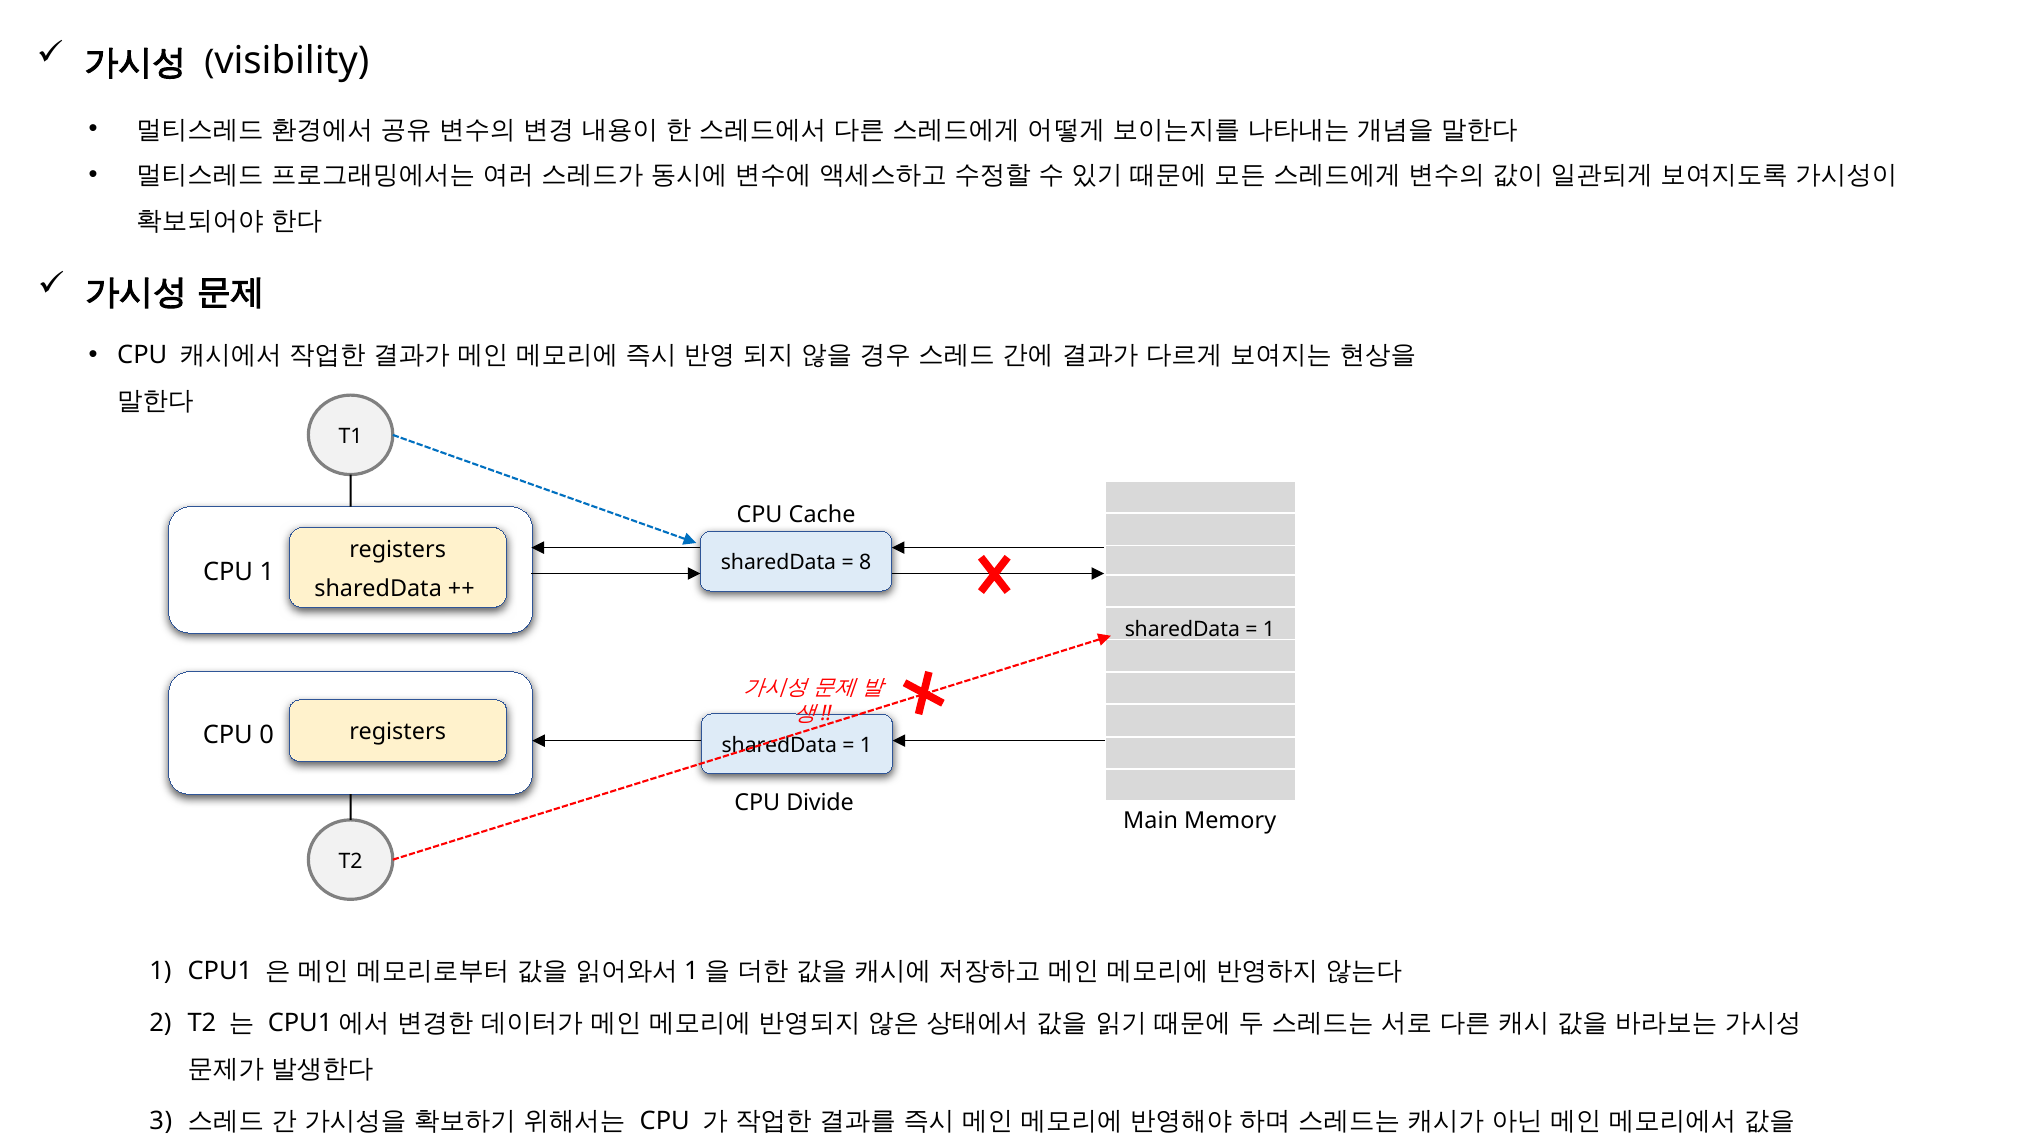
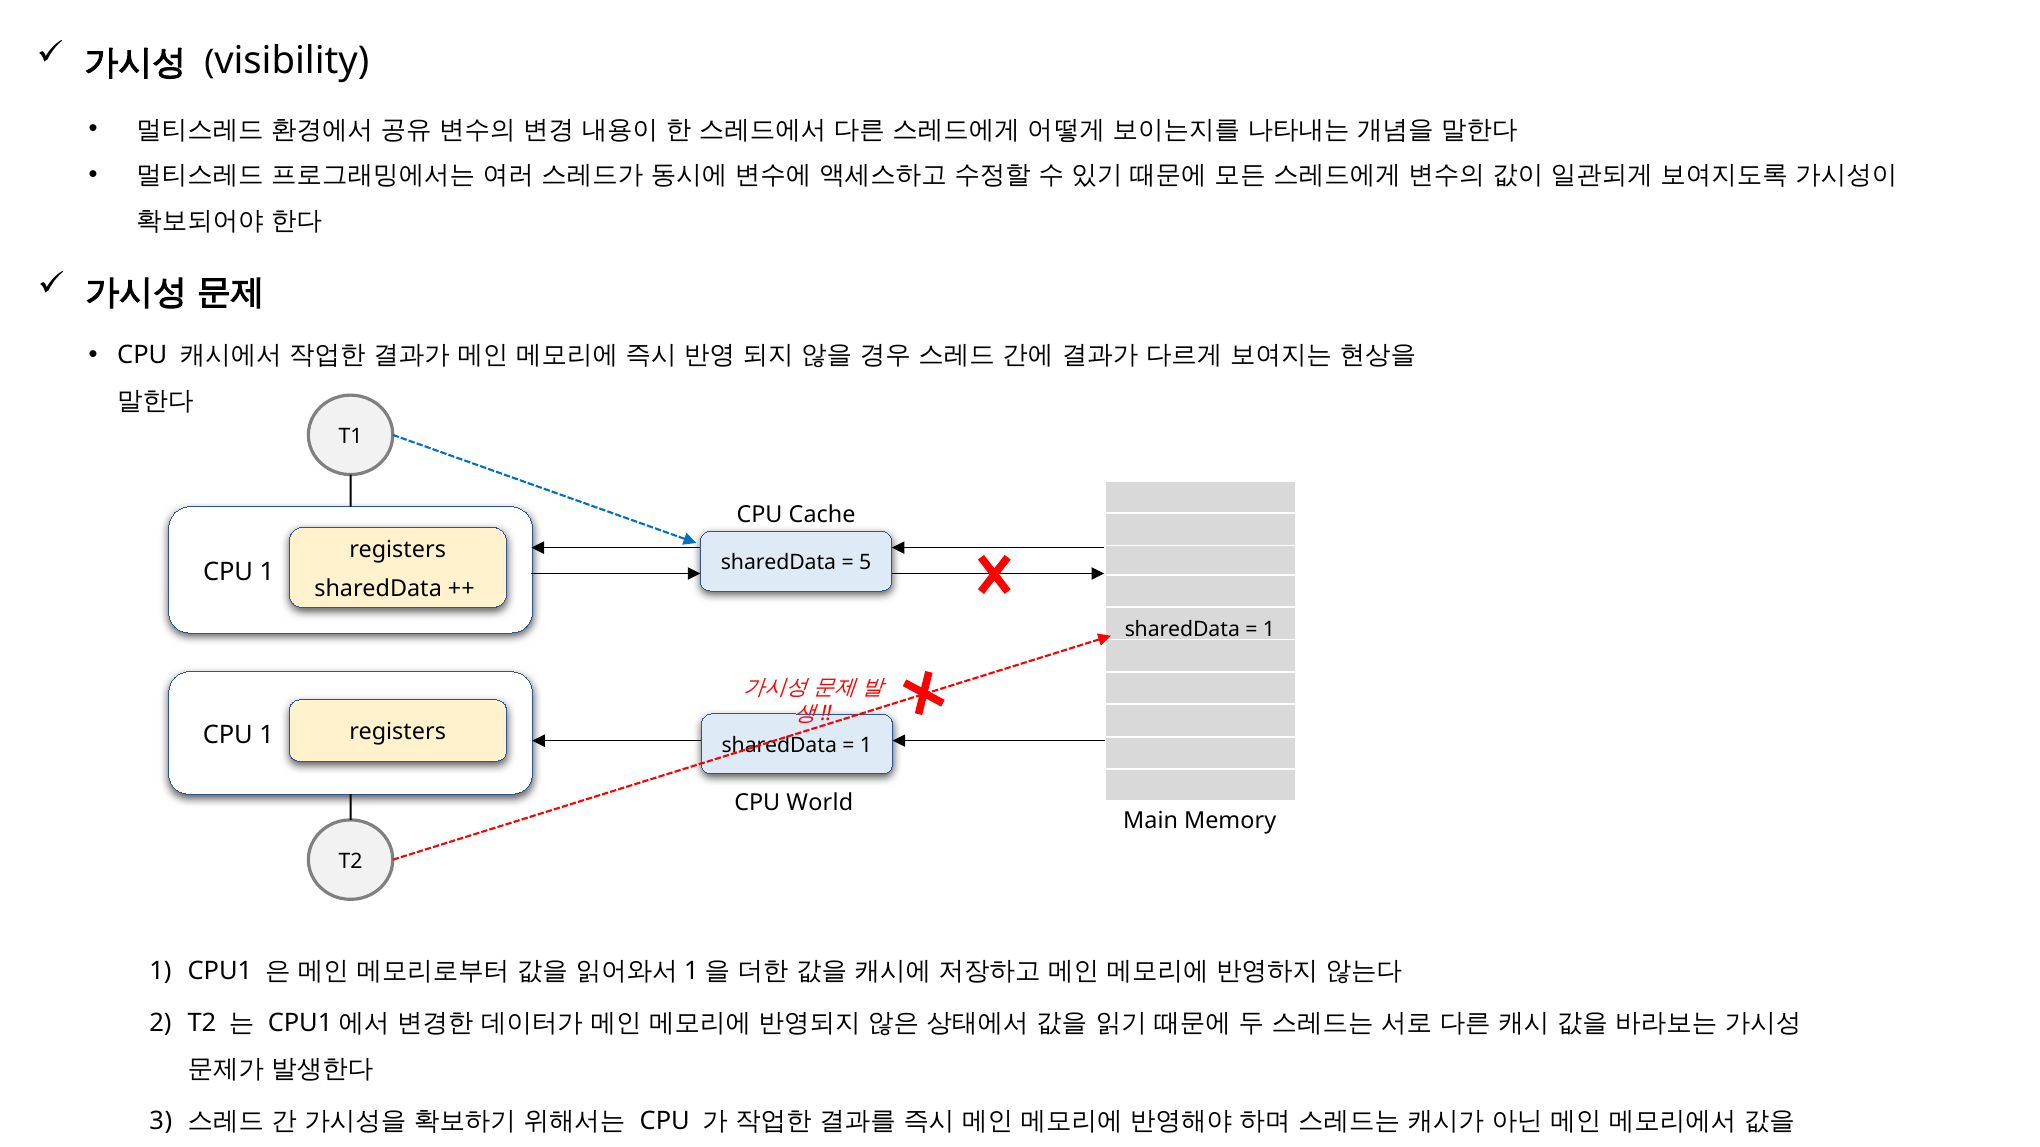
8: 8 -> 5 (865, 563)
0: 0 -> 1 (267, 735)
Divide: Divide -> World (820, 803)
